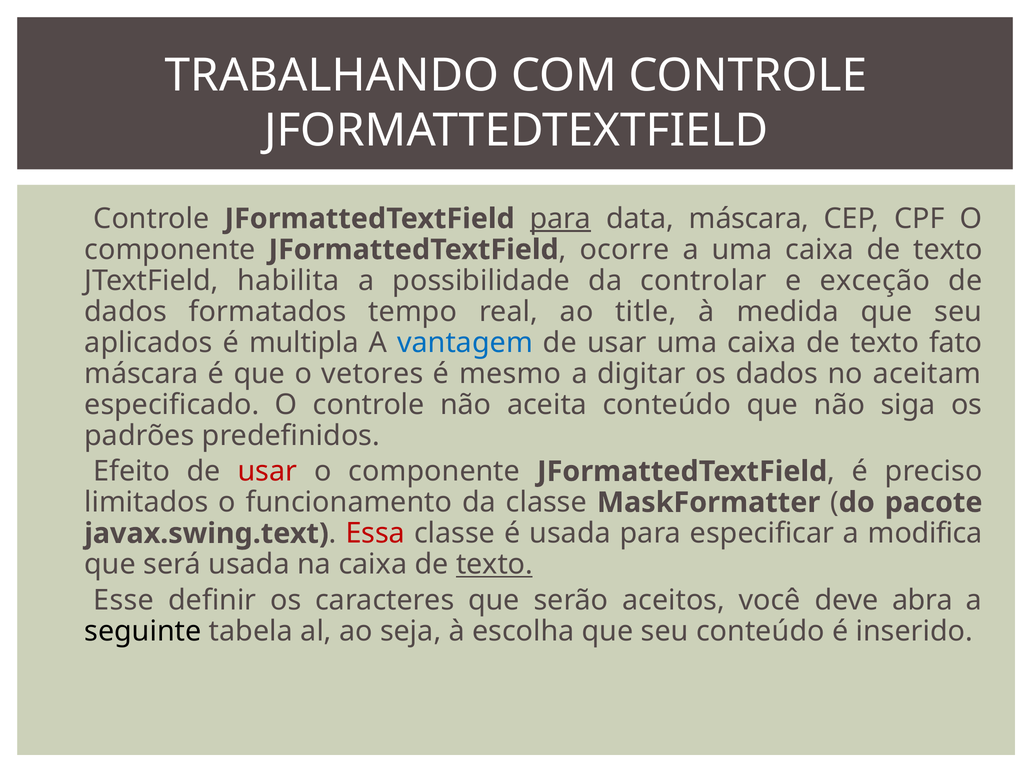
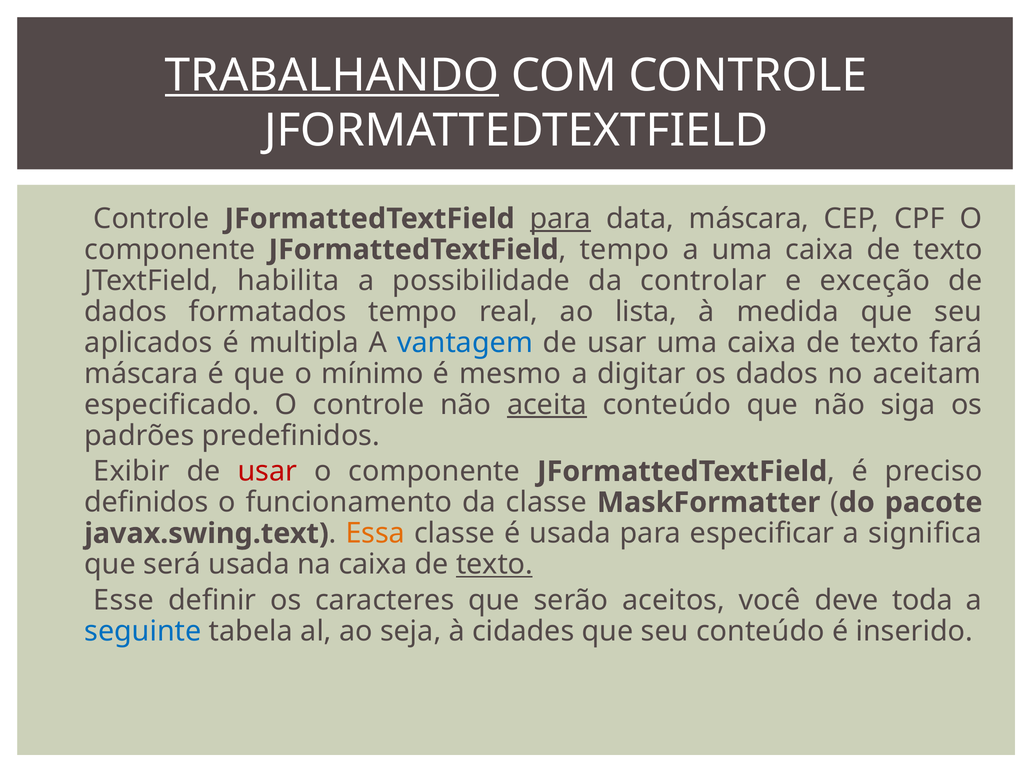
TRABALHANDO underline: none -> present (332, 75)
ocorre: ocorre -> tempo (624, 250)
title: title -> lista (646, 312)
fato: fato -> fará (956, 343)
vetores: vetores -> mínimo (373, 374)
aceita underline: none -> present (547, 405)
Efeito: Efeito -> Exibir (132, 471)
limitados: limitados -> definidos (146, 502)
Essa colour: red -> orange (375, 533)
modifica: modifica -> significa (925, 533)
abra: abra -> toda (923, 600)
seguinte colour: black -> blue (143, 631)
escolha: escolha -> cidades (523, 631)
